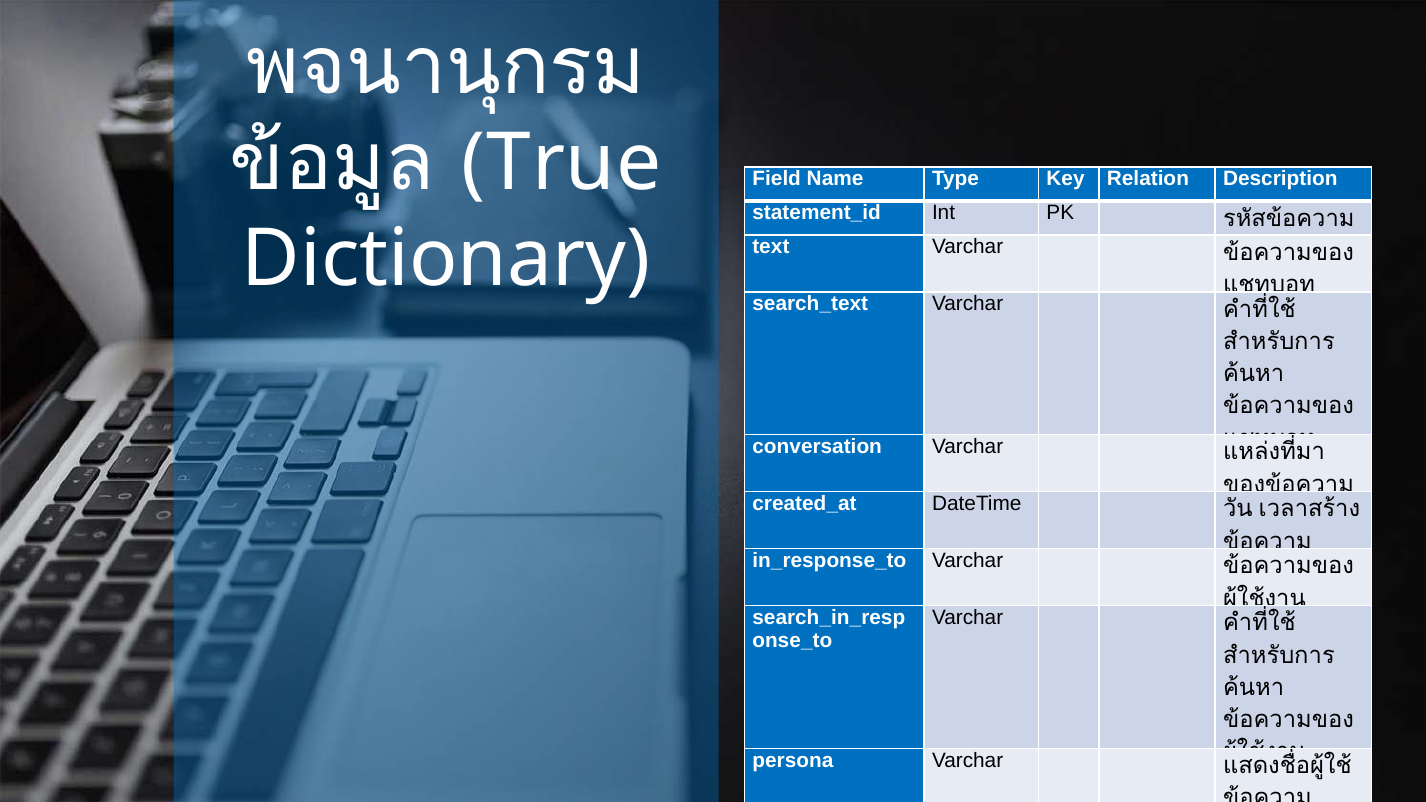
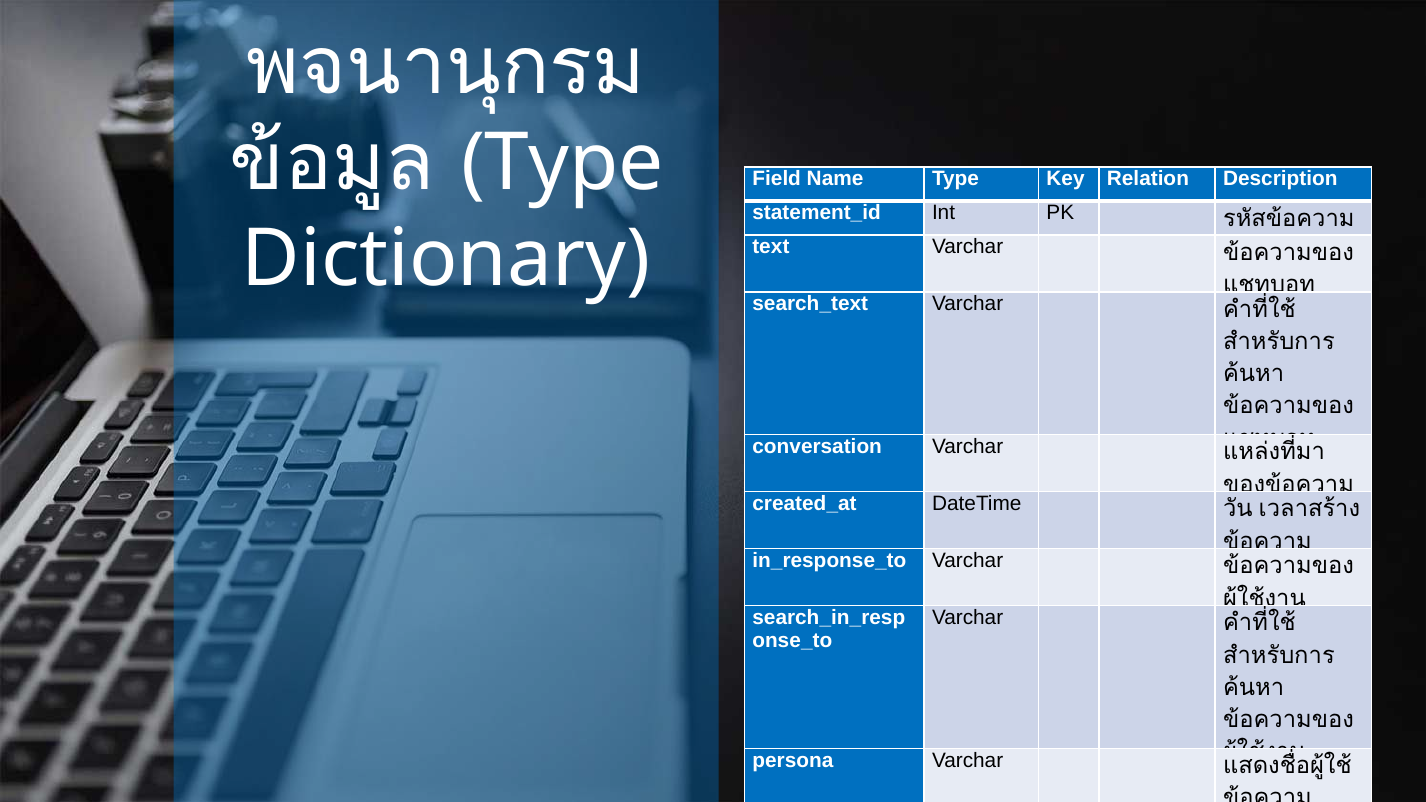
True: True -> Type (562, 163)
